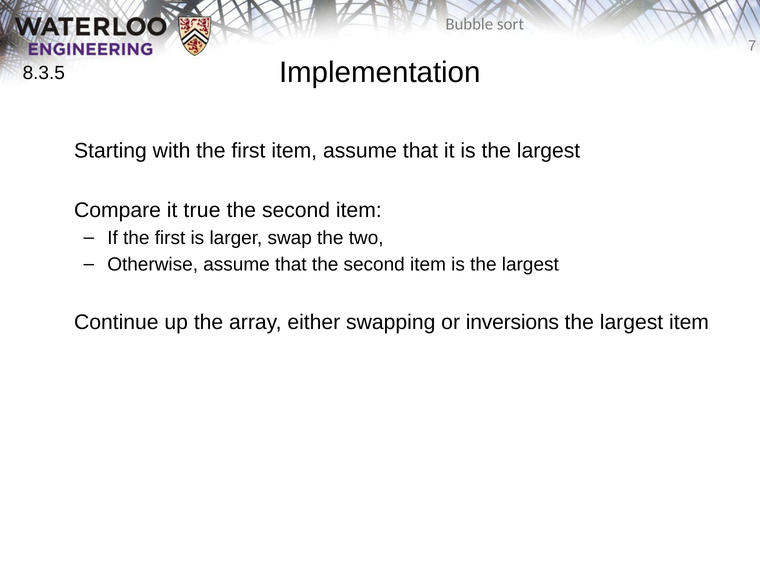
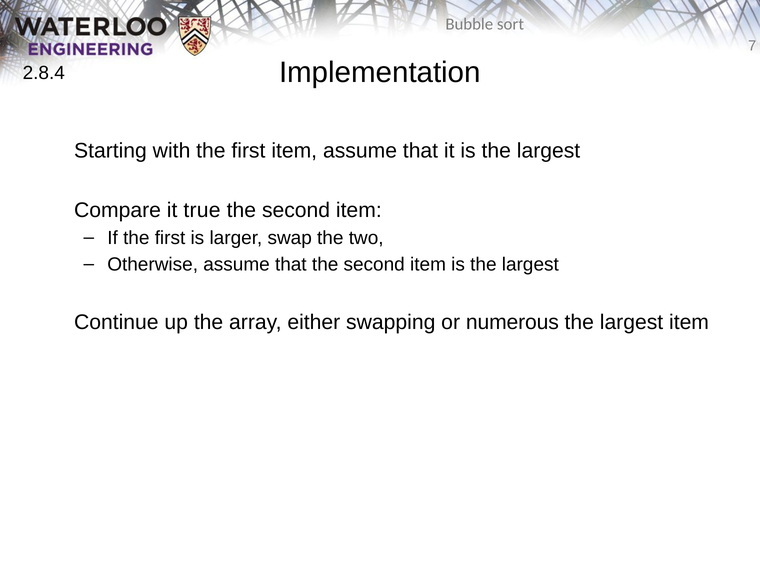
8.3.5: 8.3.5 -> 2.8.4 (44, 73)
inversions: inversions -> numerous (512, 322)
